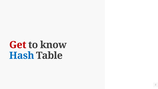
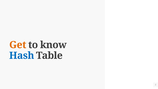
Get colour: red -> orange (18, 45)
